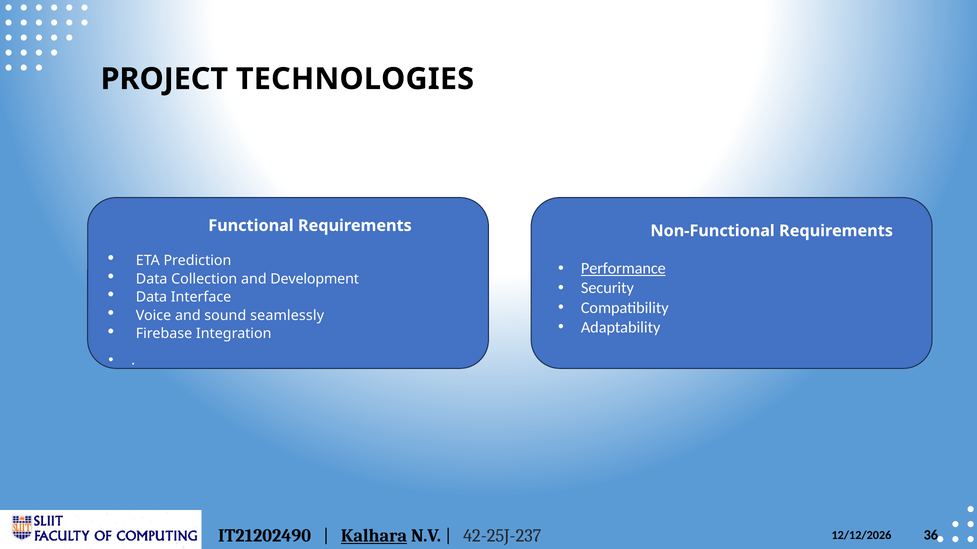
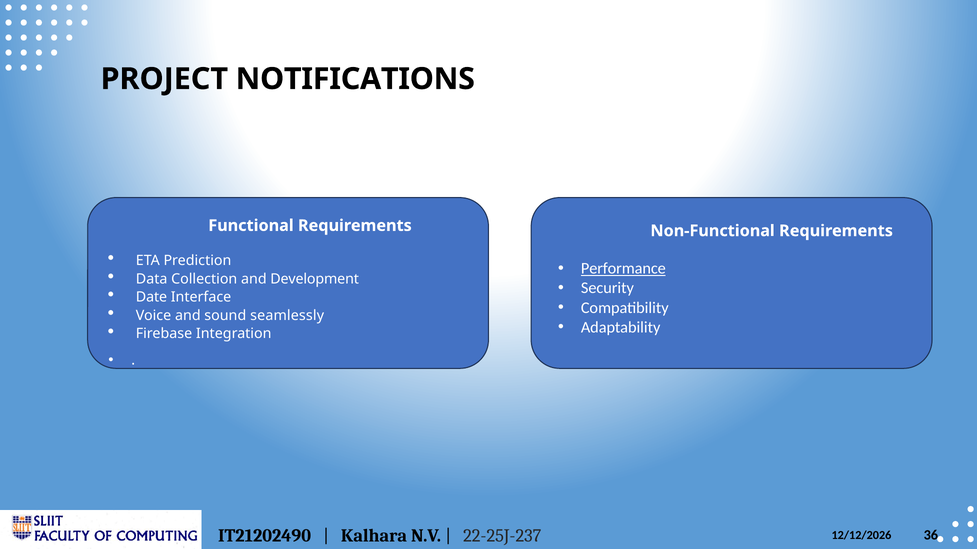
TECHNOLOGIES: TECHNOLOGIES -> NOTIFICATIONS (355, 79)
Data: Data -> Date (151, 297)
Kalhara underline: present -> none (374, 536)
42-25J-237: 42-25J-237 -> 22-25J-237 (502, 536)
